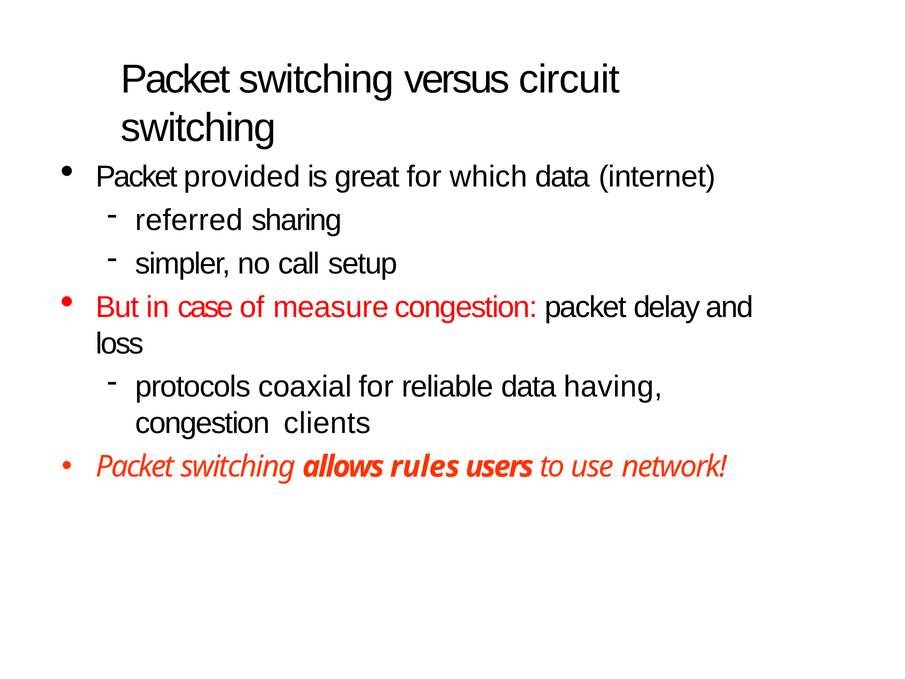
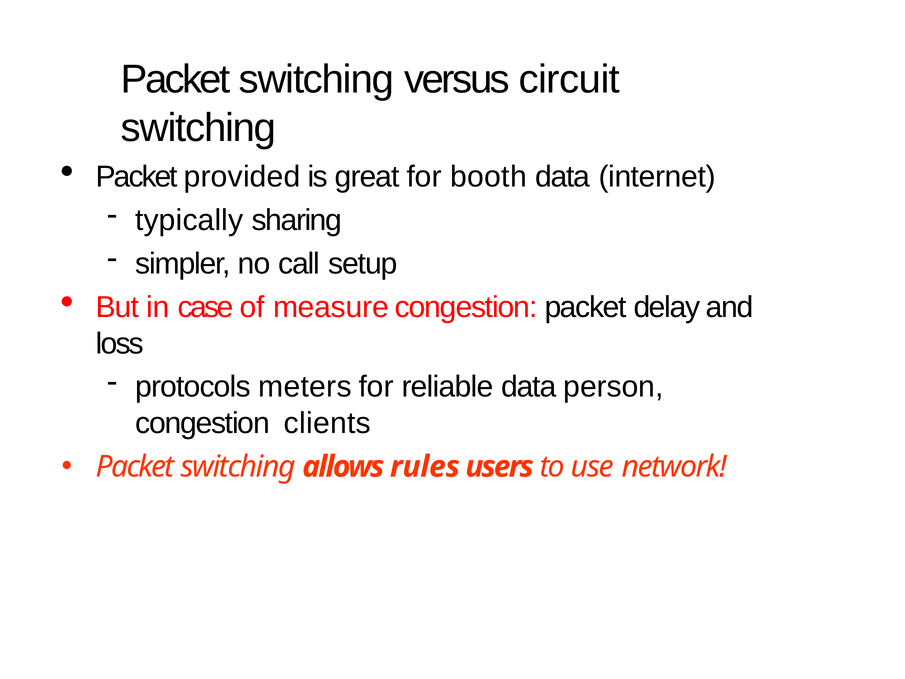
which: which -> booth (489, 177)
referred: referred -> typically (189, 220)
coaxial: coaxial -> meters (305, 387)
having: having -> person (613, 387)
